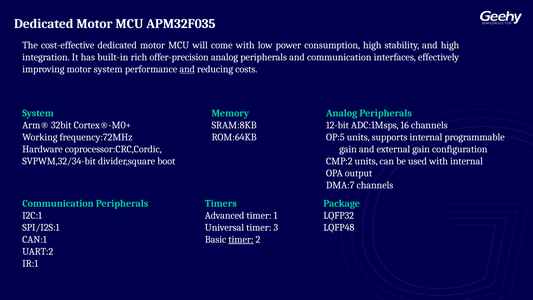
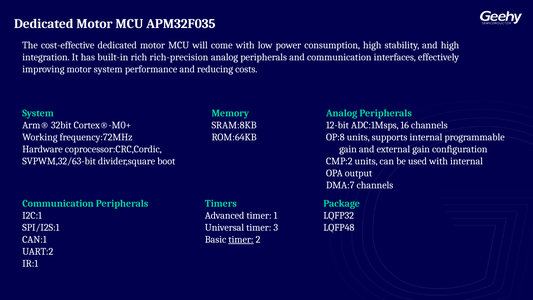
offer-precision: offer-precision -> rich-precision (179, 57)
and underline: present -> none (187, 69)
OP:5: OP:5 -> OP:8 (335, 137)
SVPWM,32/34-bit: SVPWM,32/34-bit -> SVPWM,32/63-bit (59, 161)
